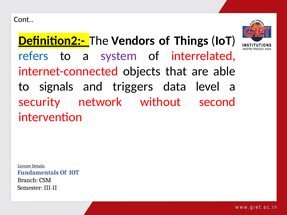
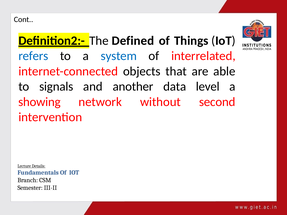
Vendors: Vendors -> Defined (133, 41)
system colour: purple -> blue (119, 56)
triggers: triggers -> another (133, 87)
security: security -> showing (39, 102)
